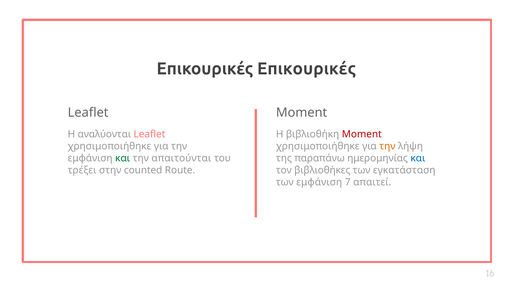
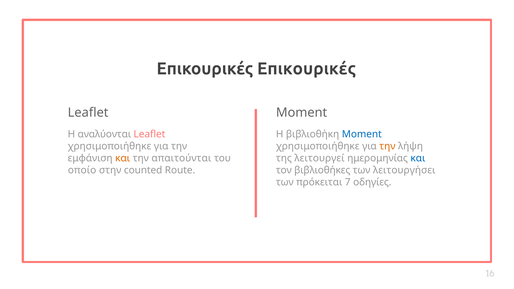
Moment colour: red -> blue (362, 134)
και colour: green -> orange (123, 158)
παραπάνω: παραπάνω -> λειτουργεί (319, 158)
τρέξει: τρέξει -> οποίο (82, 170)
εγκατάσταση: εγκατάσταση -> λειτουργήσει (404, 170)
των εμφάνιση: εμφάνιση -> πρόκειται (319, 182)
απαιτεί: απαιτεί -> οδηγίες (372, 182)
